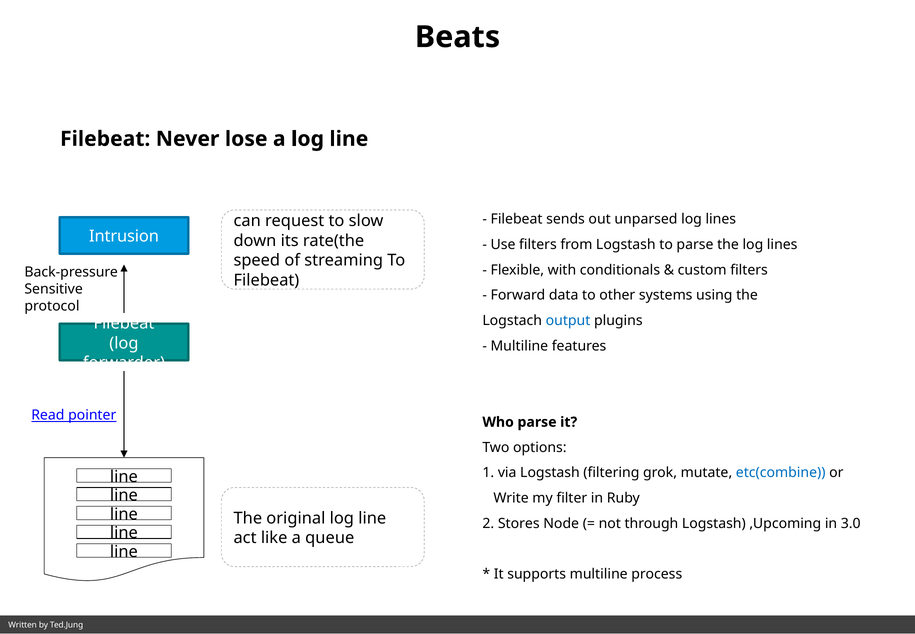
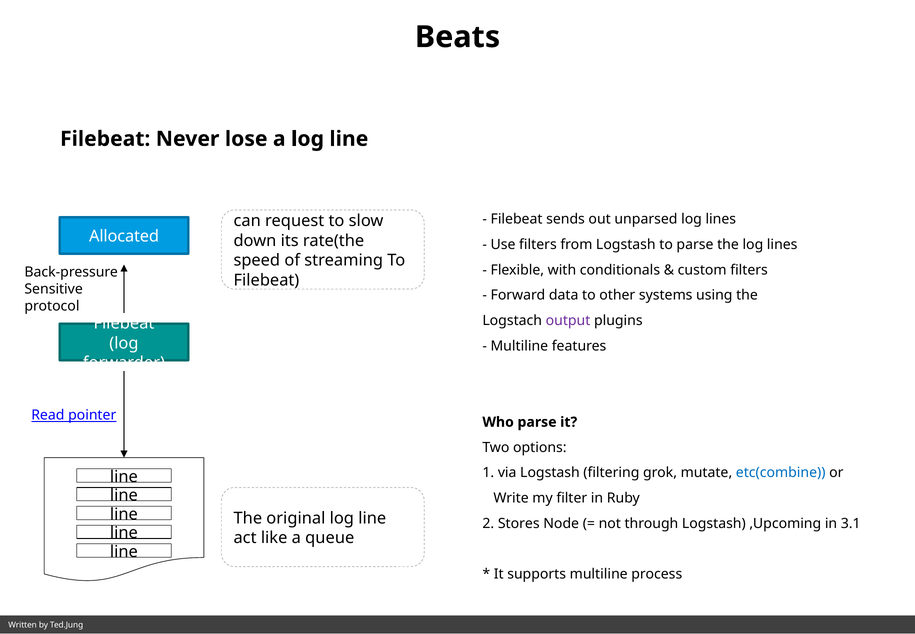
Intrusion: Intrusion -> Allocated (124, 236)
output colour: blue -> purple (568, 320)
3.0: 3.0 -> 3.1 (851, 523)
